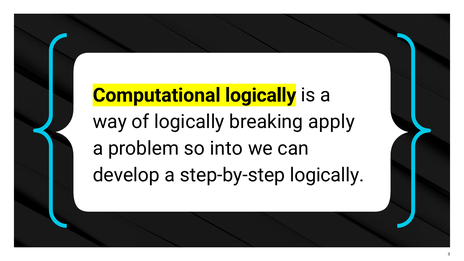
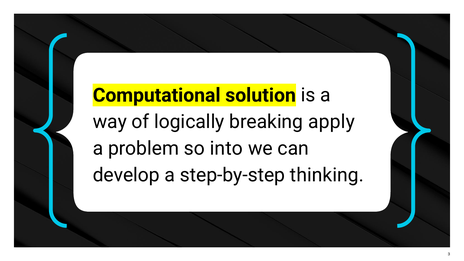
Computational logically: logically -> solution (261, 95)
step-by-step logically: logically -> thinking (327, 175)
